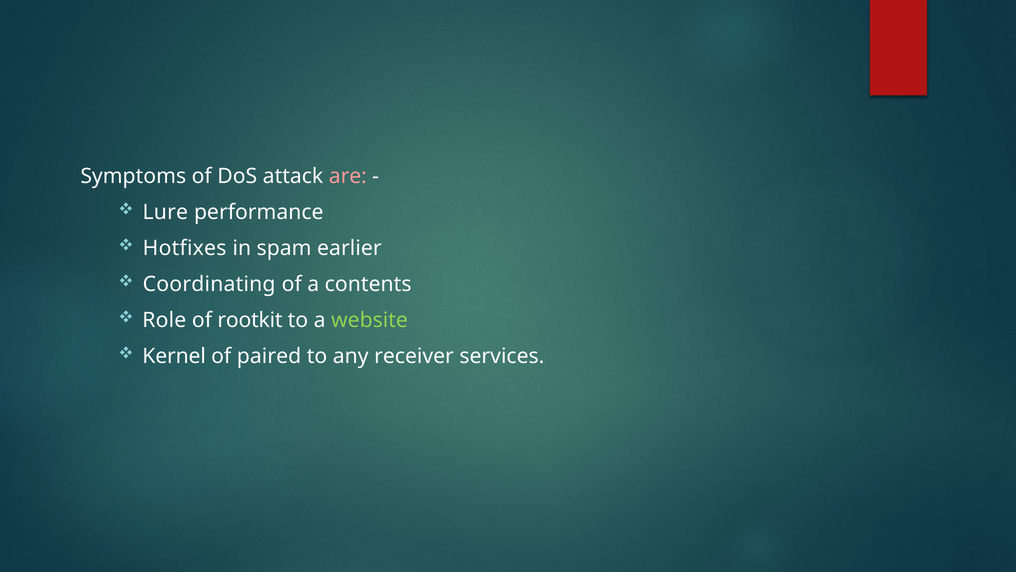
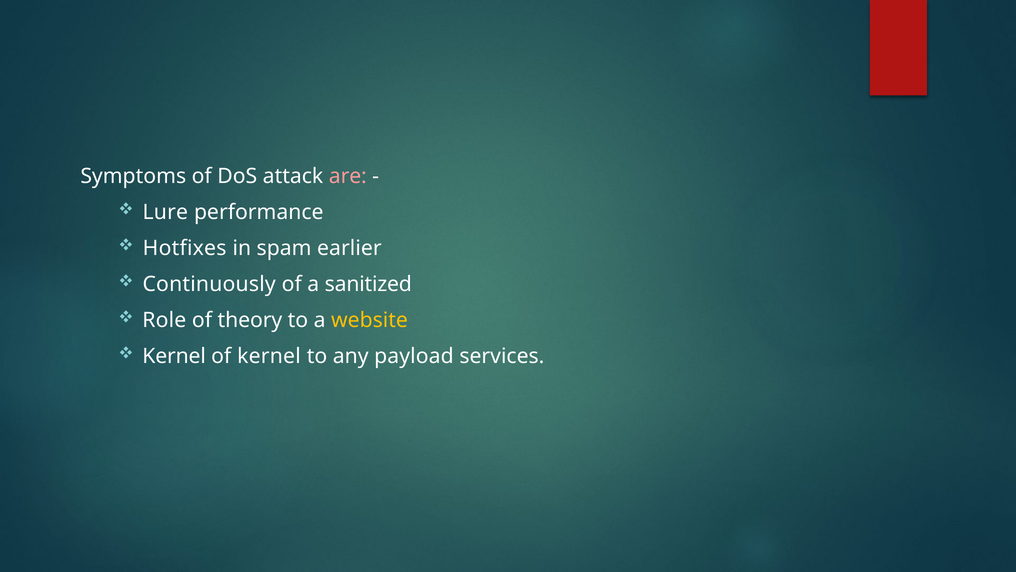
Coordinating: Coordinating -> Continuously (209, 284)
contents: contents -> sanitized (368, 284)
rootkit: rootkit -> theory (250, 320)
website colour: light green -> yellow (369, 320)
of paired: paired -> kernel (269, 356)
receiver: receiver -> payload (414, 356)
